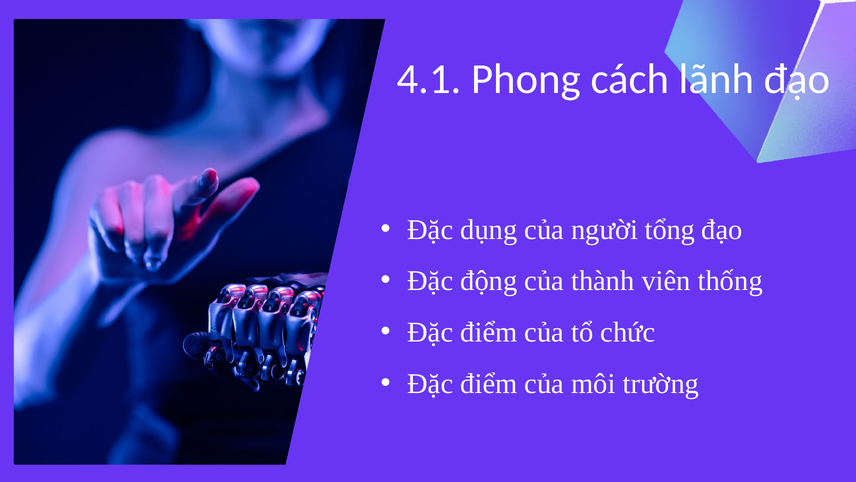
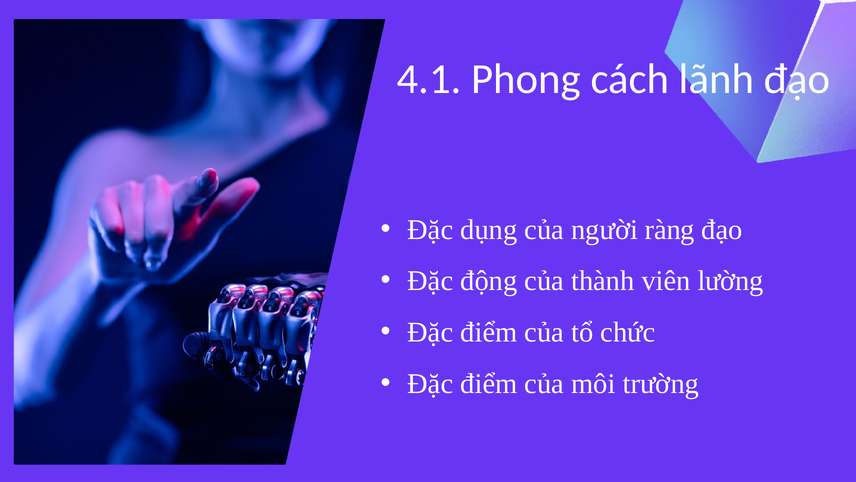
tổng: tổng -> ràng (670, 229)
thống: thống -> lường (730, 281)
